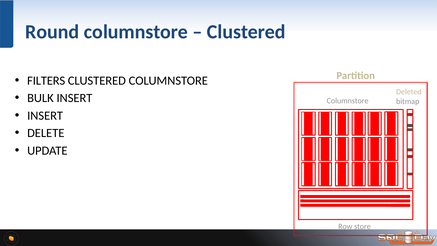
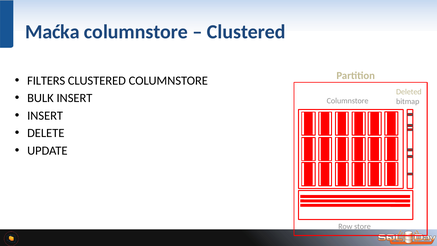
Round: Round -> Maćka (52, 32)
